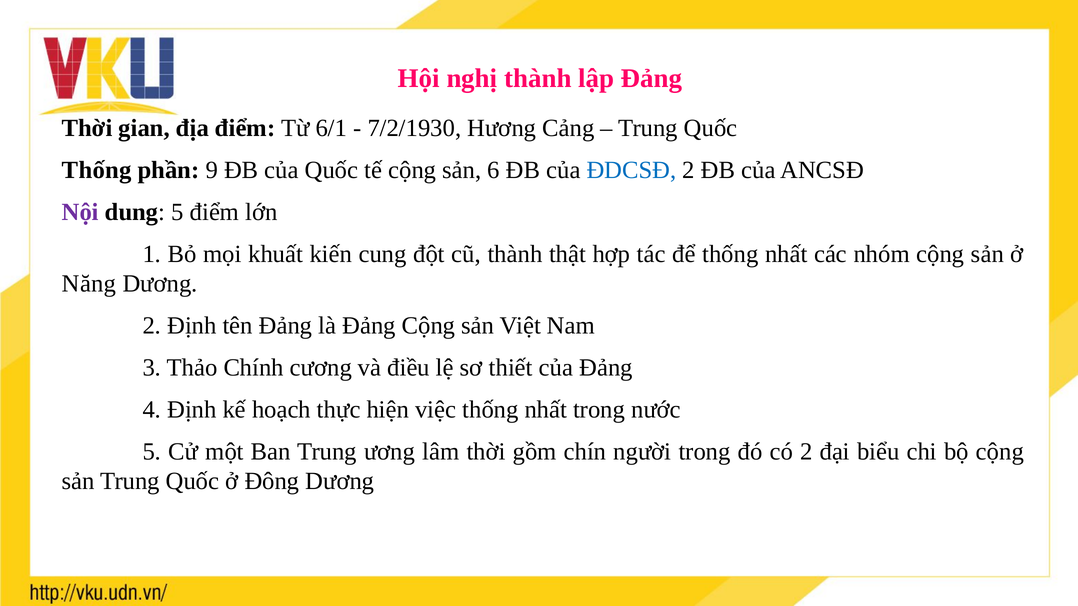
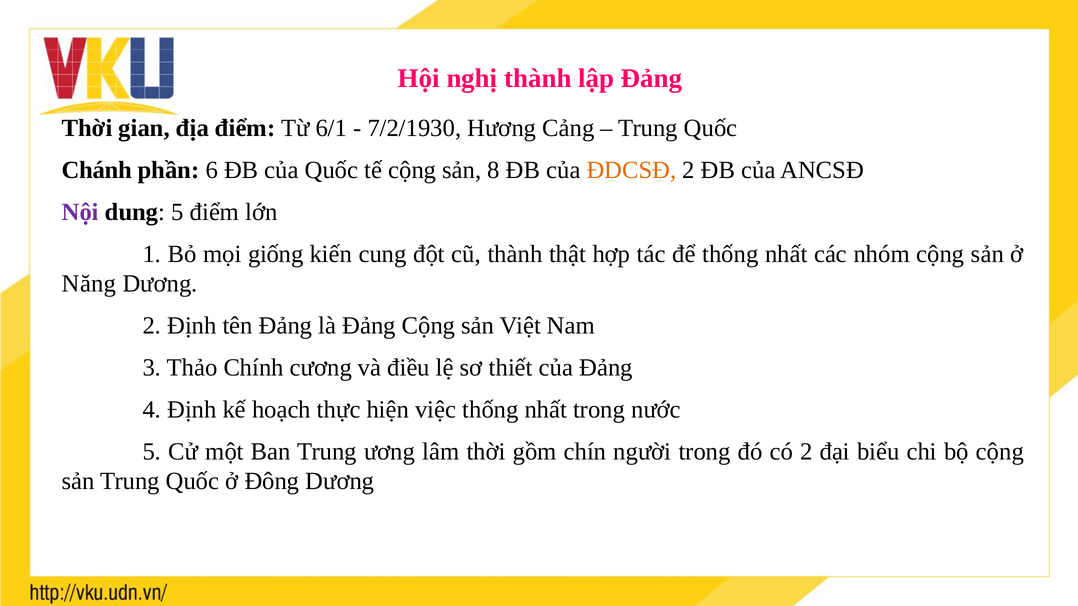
Thống: Thống -> Chánh (97, 170)
9: 9 -> 6 (212, 170)
6: 6 -> 8 (494, 170)
ĐDCSĐ colour: blue -> orange (631, 170)
khuất: khuất -> giống (276, 254)
